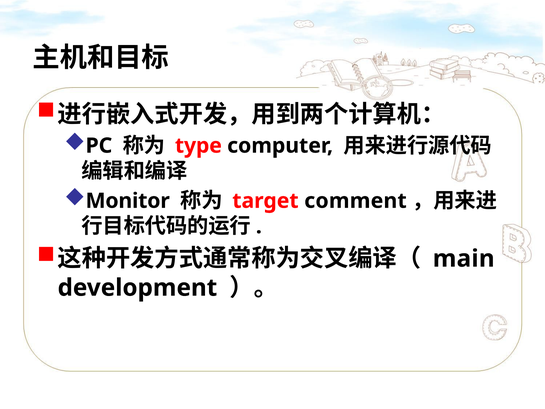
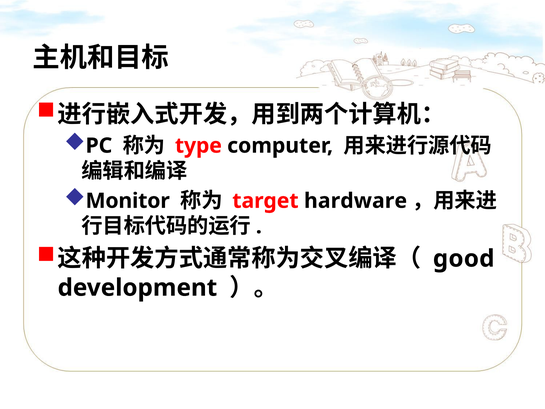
comment: comment -> hardware (356, 201)
main: main -> good (464, 258)
